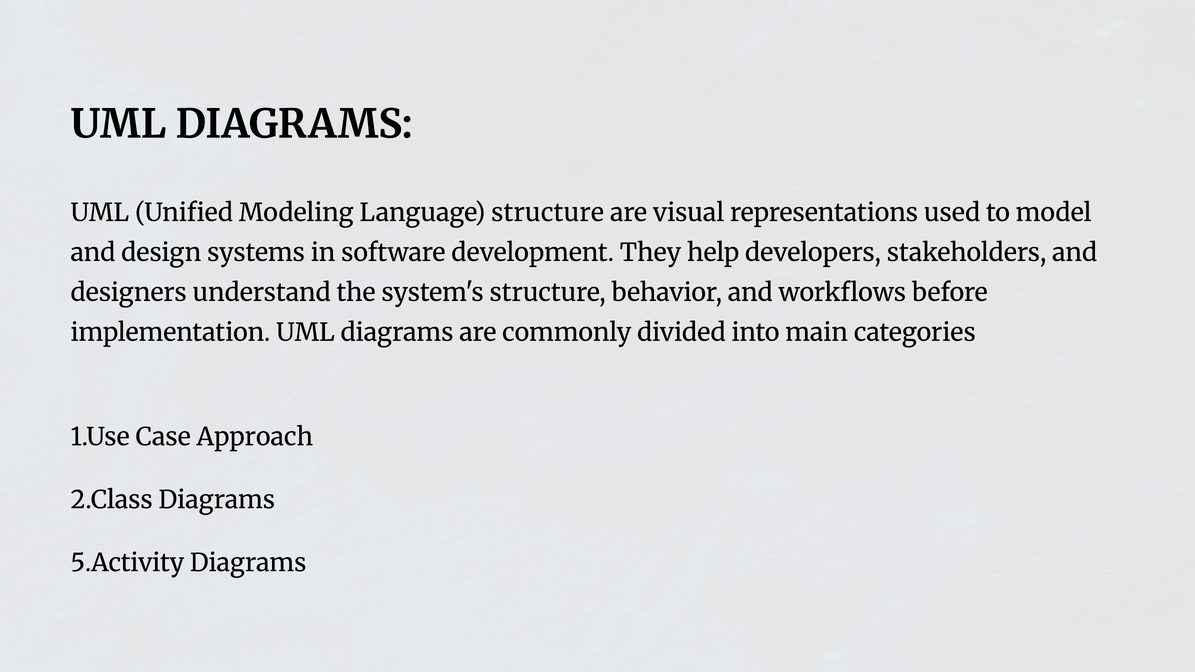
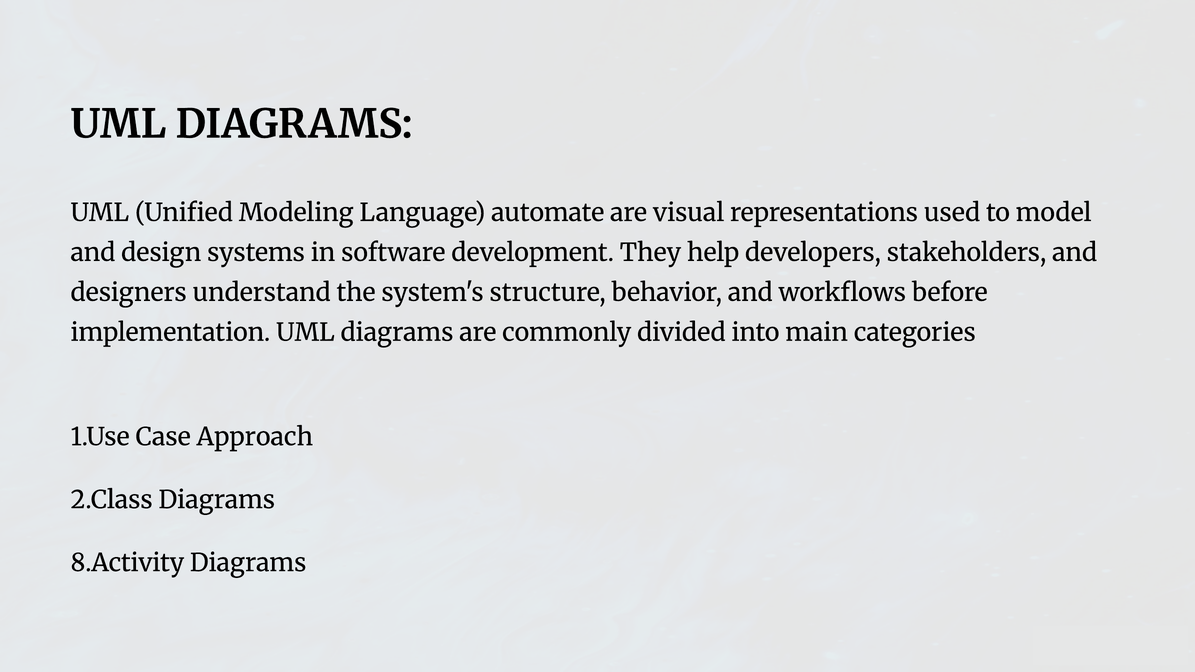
Language structure: structure -> automate (548, 213)
5.Activity: 5.Activity -> 8.Activity (127, 563)
